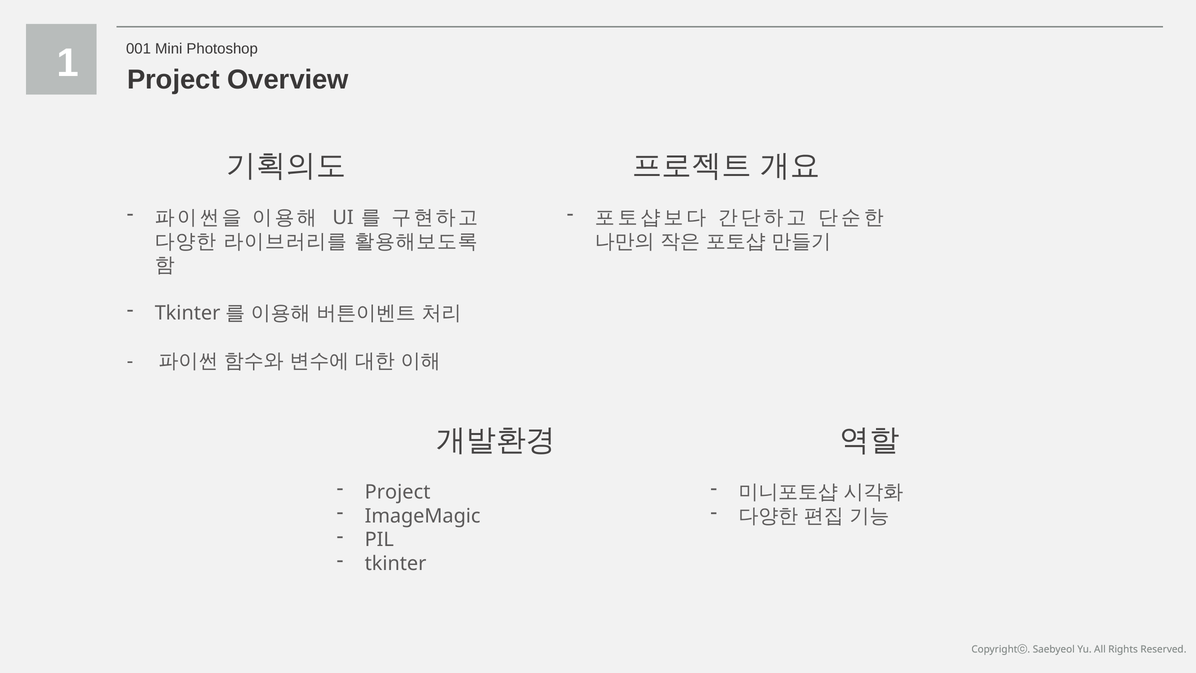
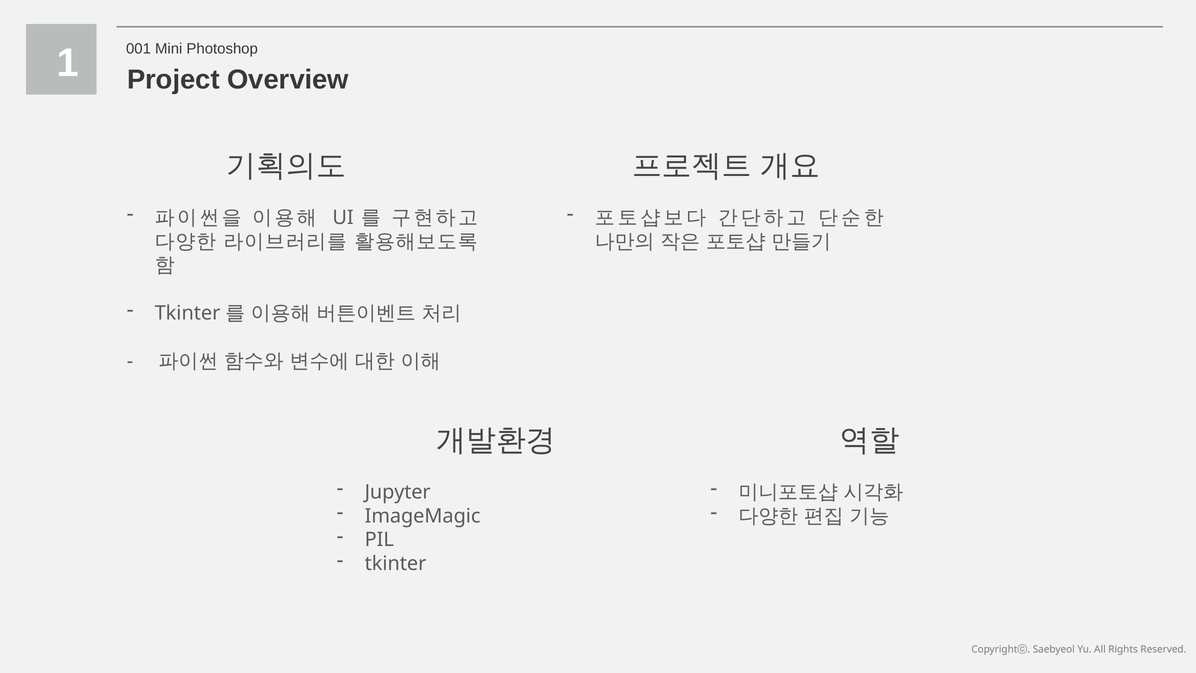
Project: Project -> Jupyter (398, 492)
